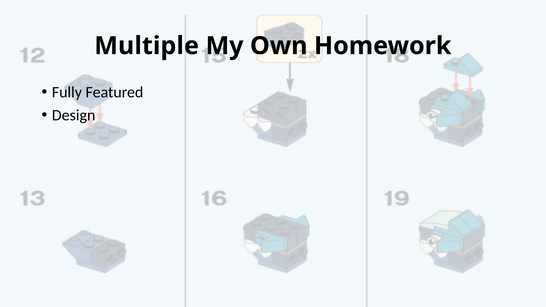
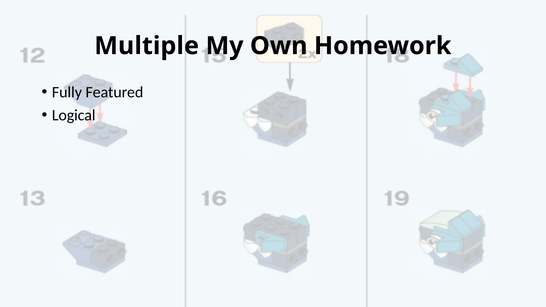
Design: Design -> Logical (74, 115)
